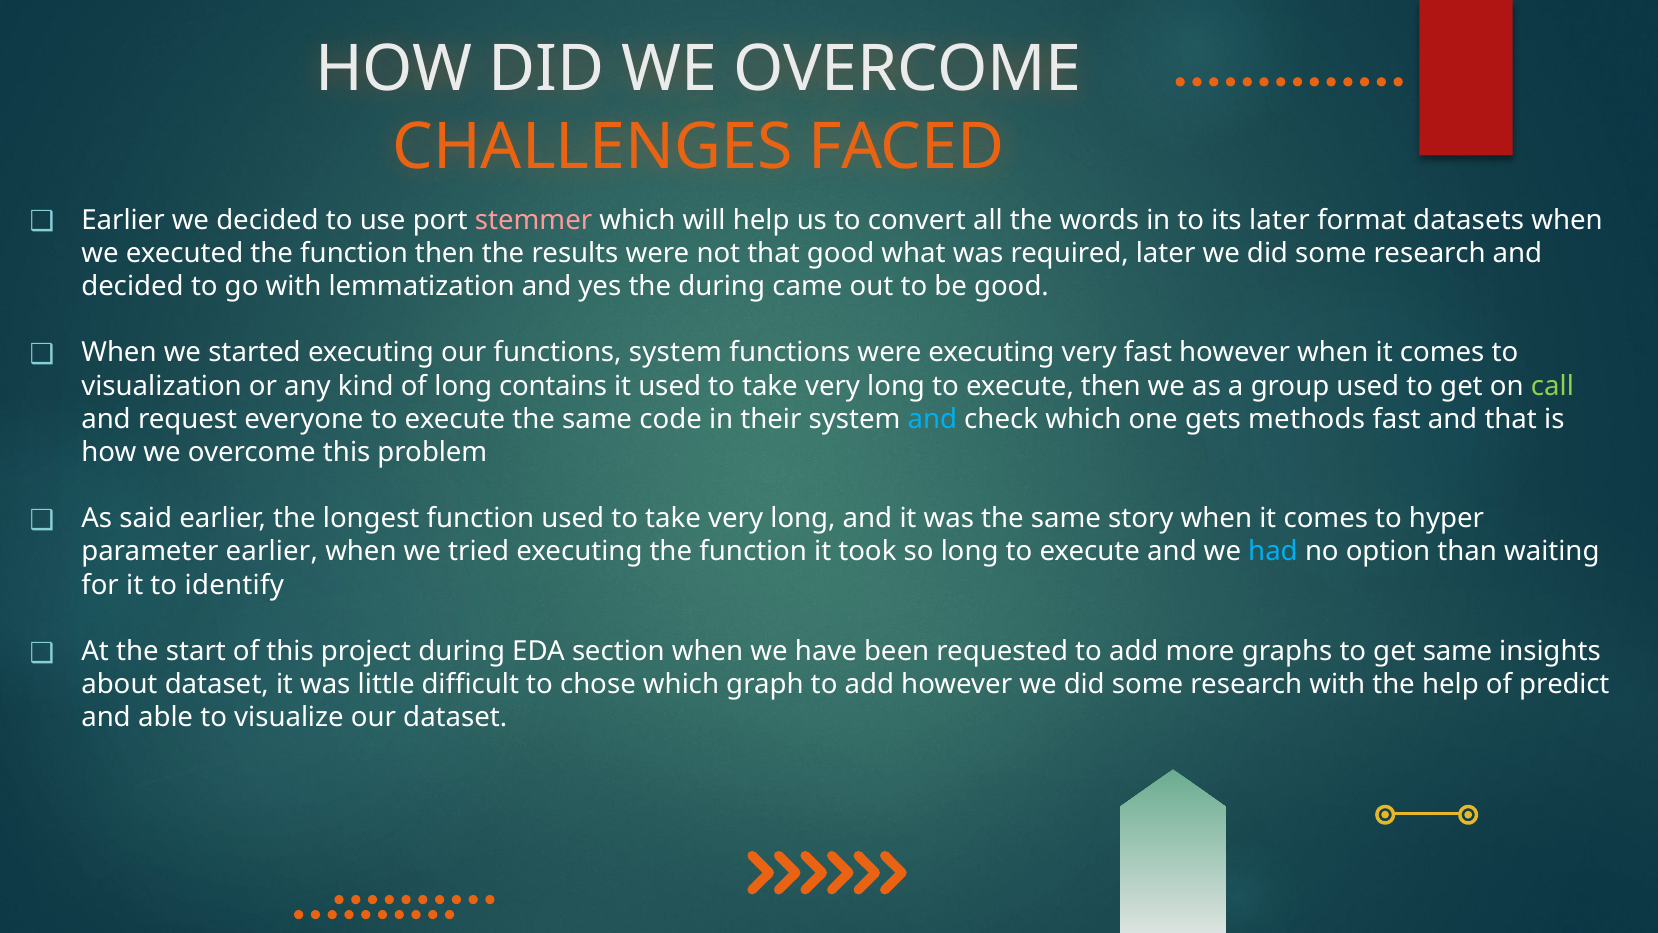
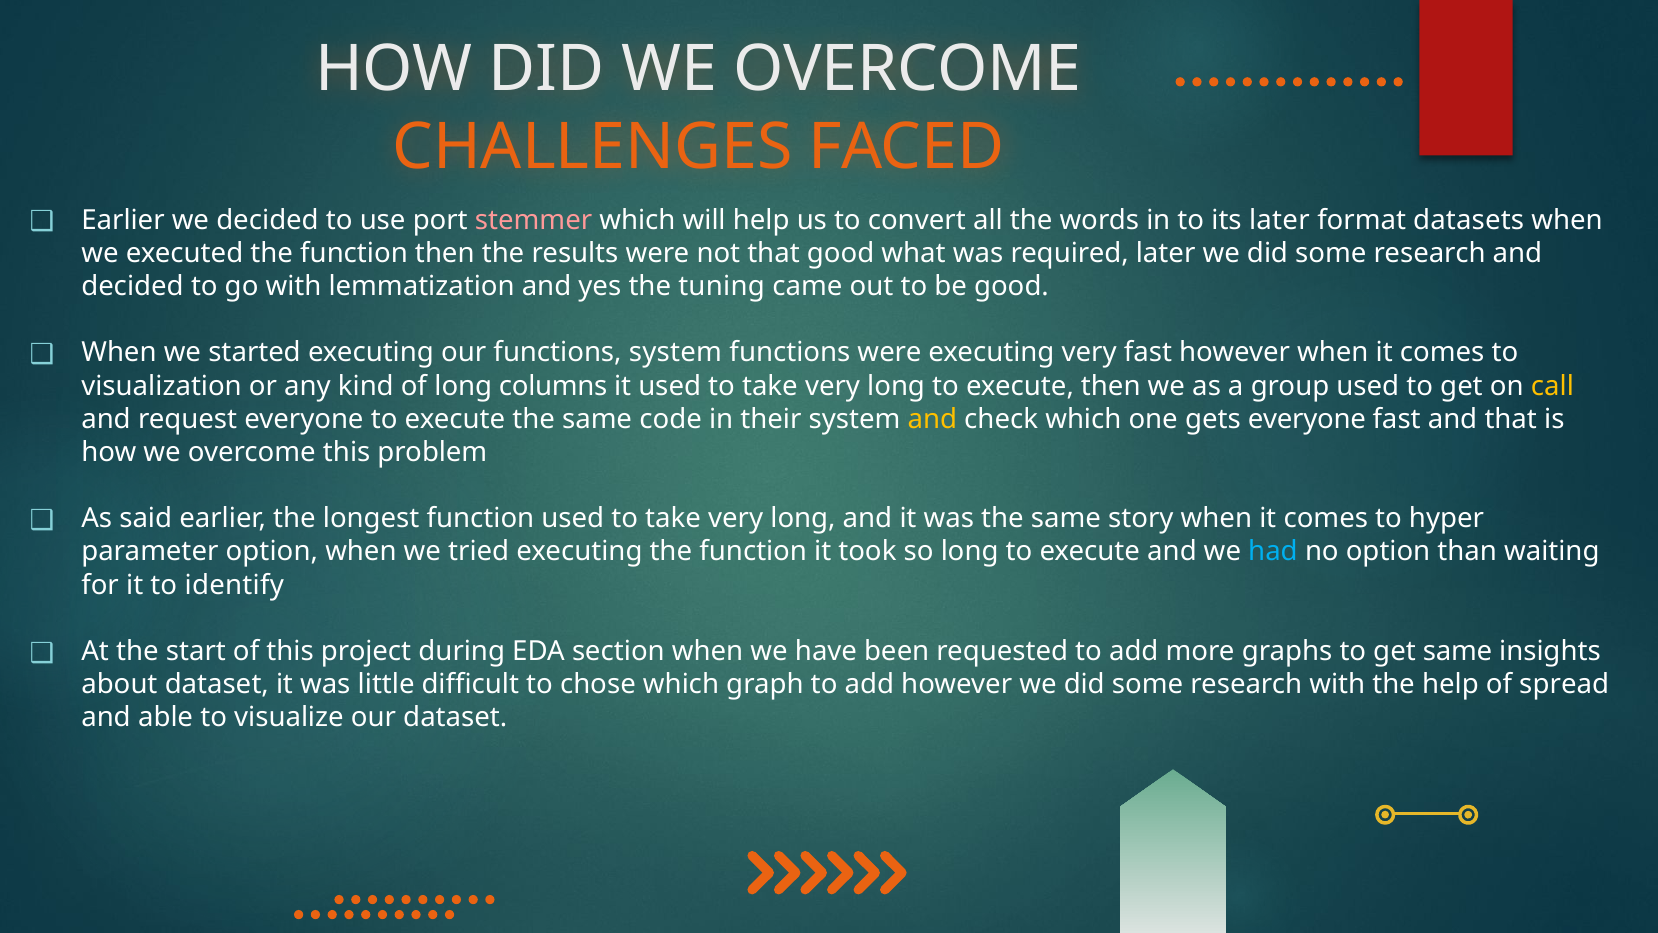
the during: during -> tuning (722, 286)
contains: contains -> columns (553, 386)
call colour: light green -> yellow (1552, 386)
and colour: light blue -> yellow (932, 419)
gets methods: methods -> everyone (1307, 419)
parameter earlier: earlier -> option (272, 552)
predict: predict -> spread (1564, 684)
